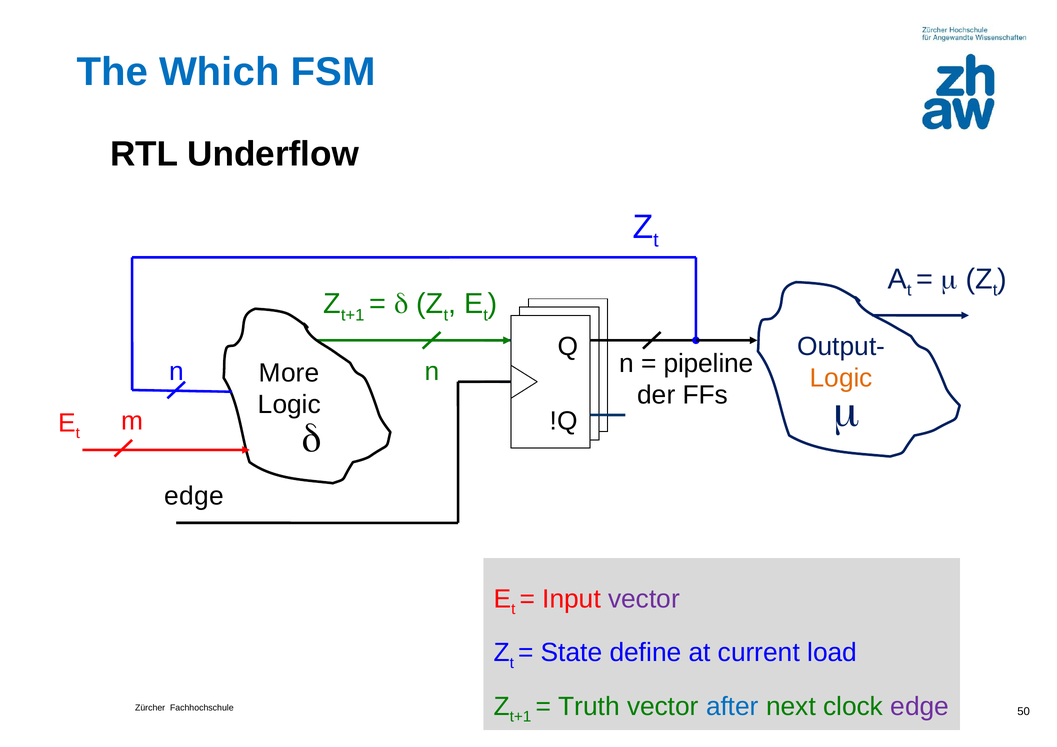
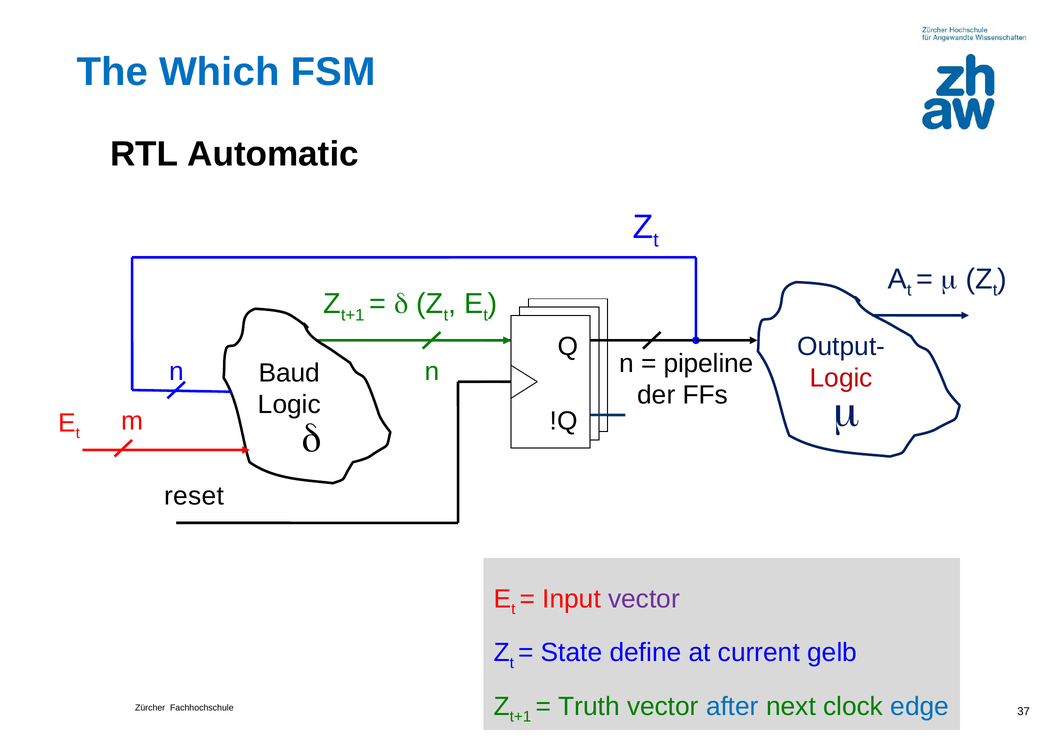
Underflow: Underflow -> Automatic (273, 154)
More: More -> Baud (289, 373)
Logic colour: orange -> red (841, 378)
edge: edge -> reset (194, 496)
load: load -> gelb (832, 653)
edge colour: purple -> blue (920, 707)
50: 50 -> 37 (1024, 712)
